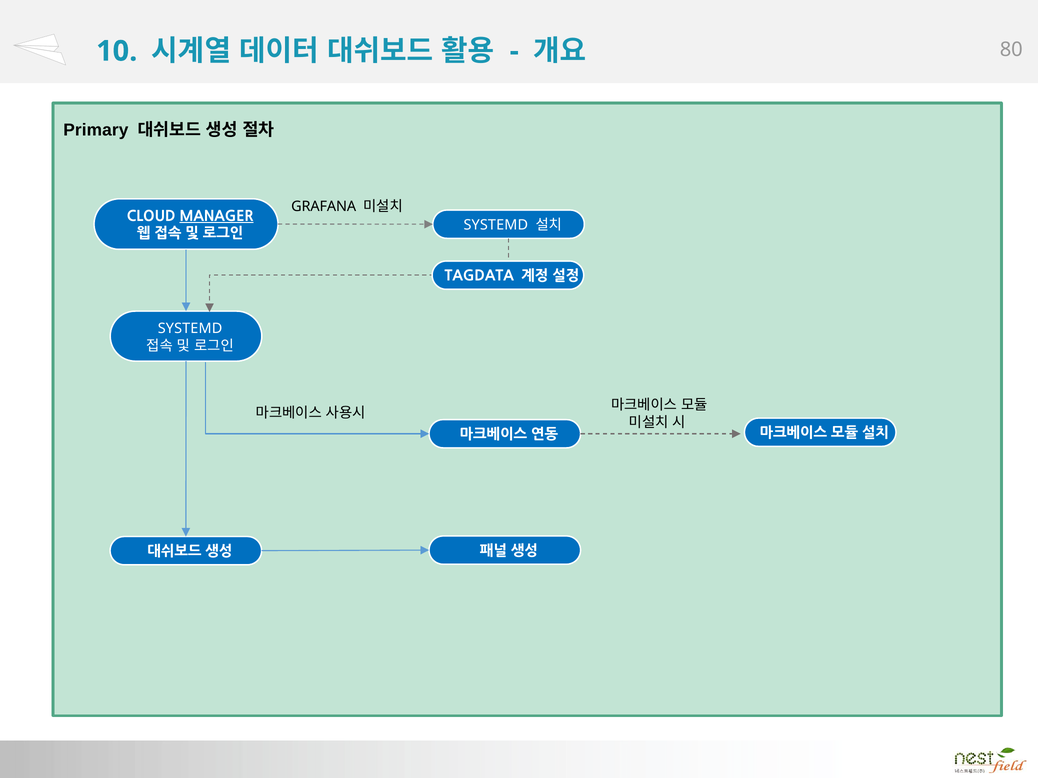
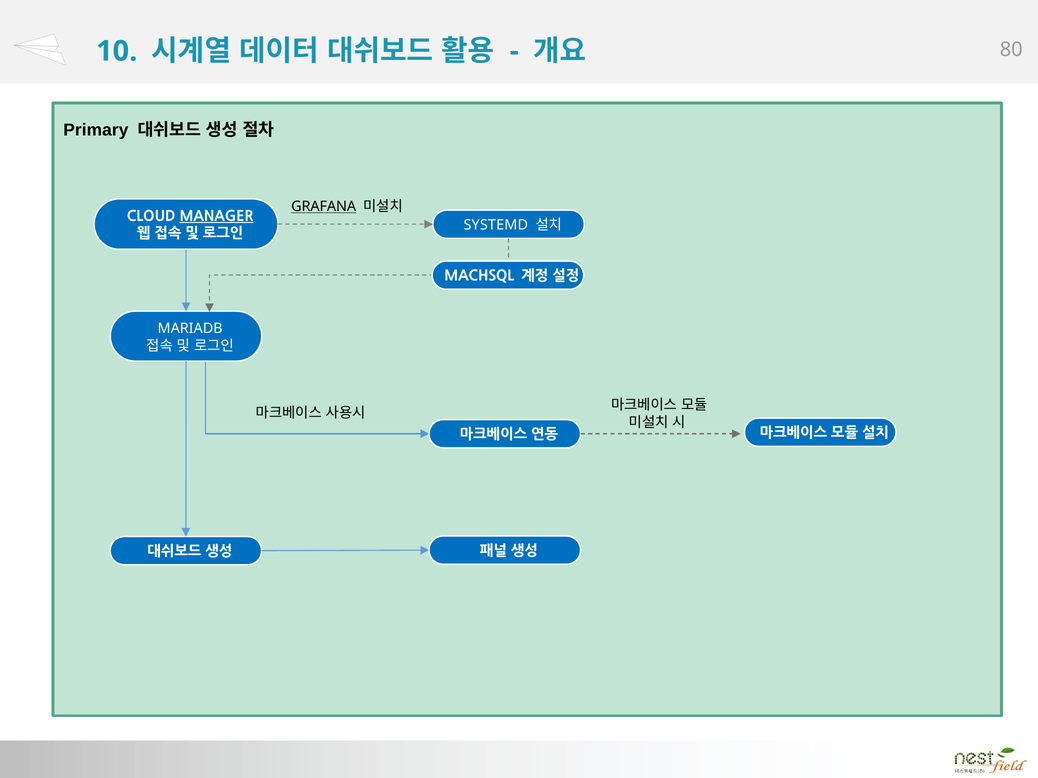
GRAFANA underline: none -> present (324, 207)
TAGDATA: TAGDATA -> MACHSQL (479, 276)
SYSTEMD: SYSTEMD -> MARIADB (190, 329)
